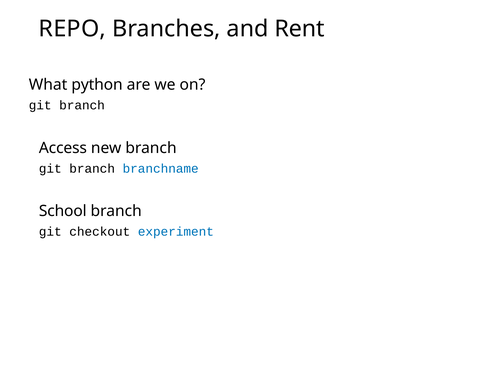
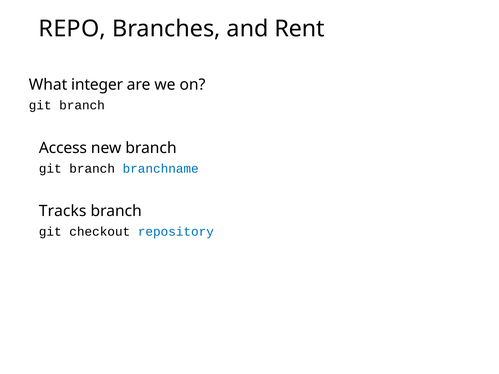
python: python -> integer (97, 85)
School: School -> Tracks (63, 211)
experiment: experiment -> repository (176, 232)
